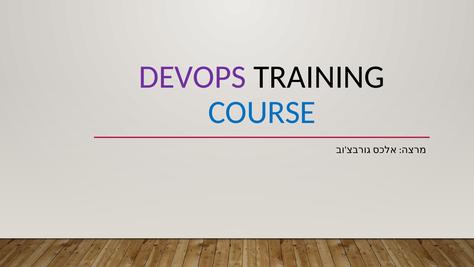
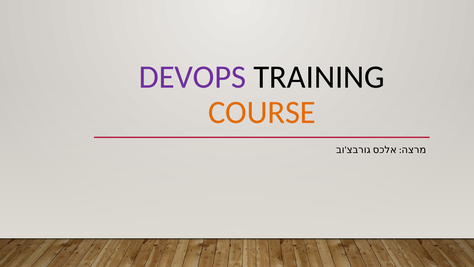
COURSE colour: blue -> orange (262, 112)
